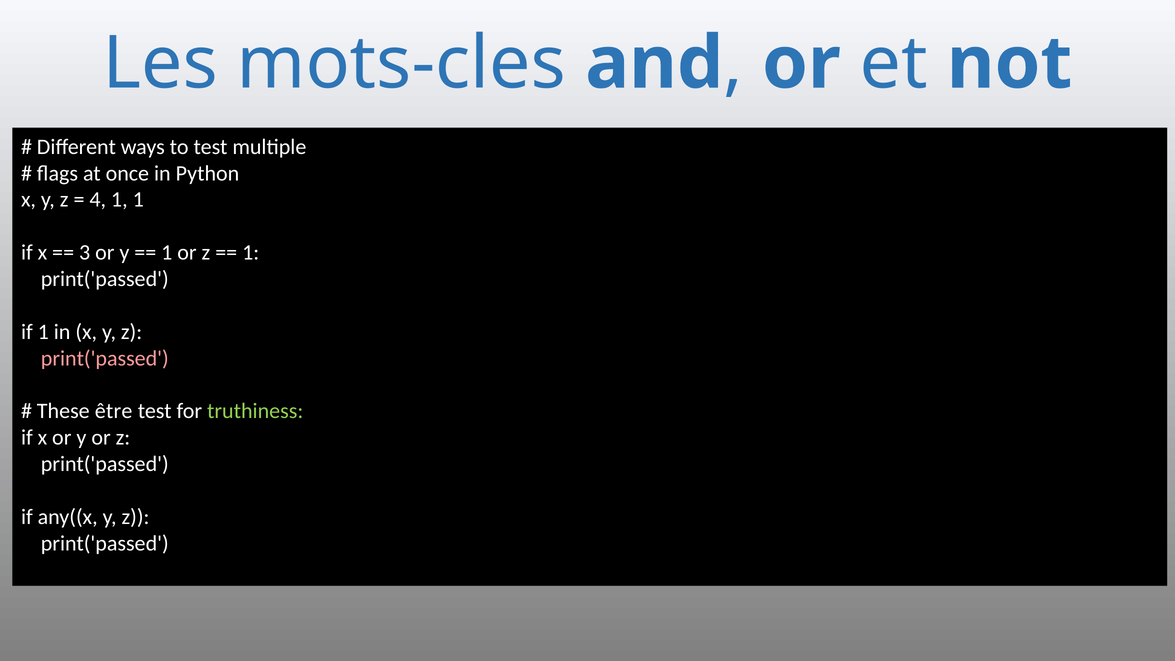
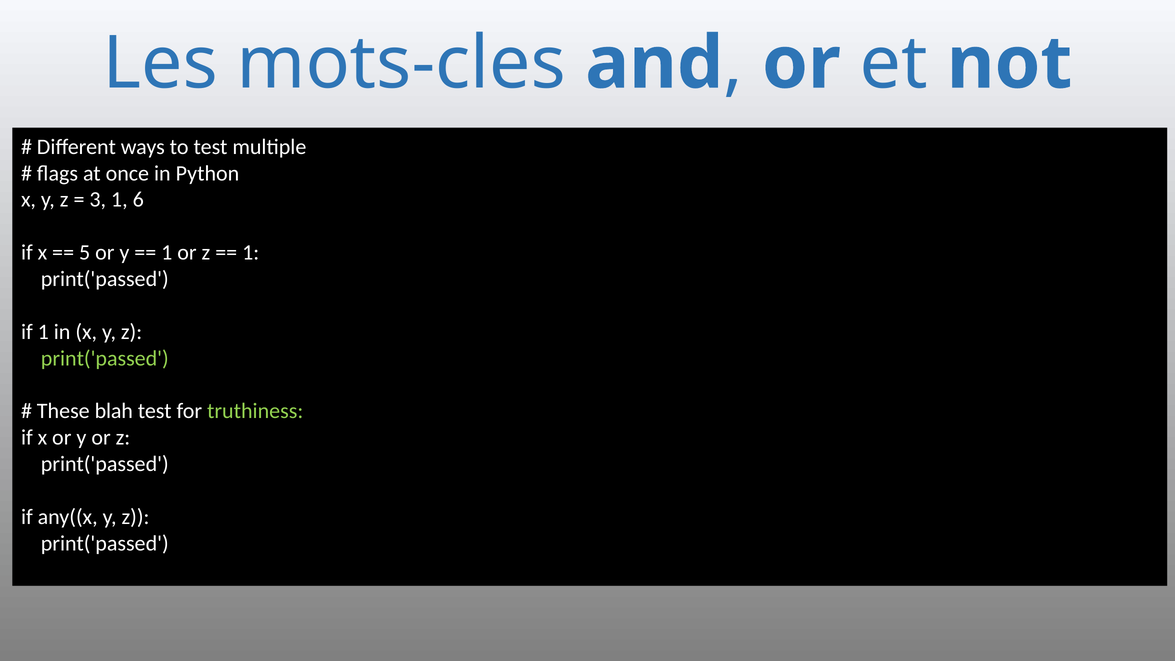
4: 4 -> 3 (98, 200)
1 1: 1 -> 6 (138, 200)
3: 3 -> 5 (85, 253)
print('passed colour: pink -> light green (105, 358)
être: être -> blah (114, 411)
